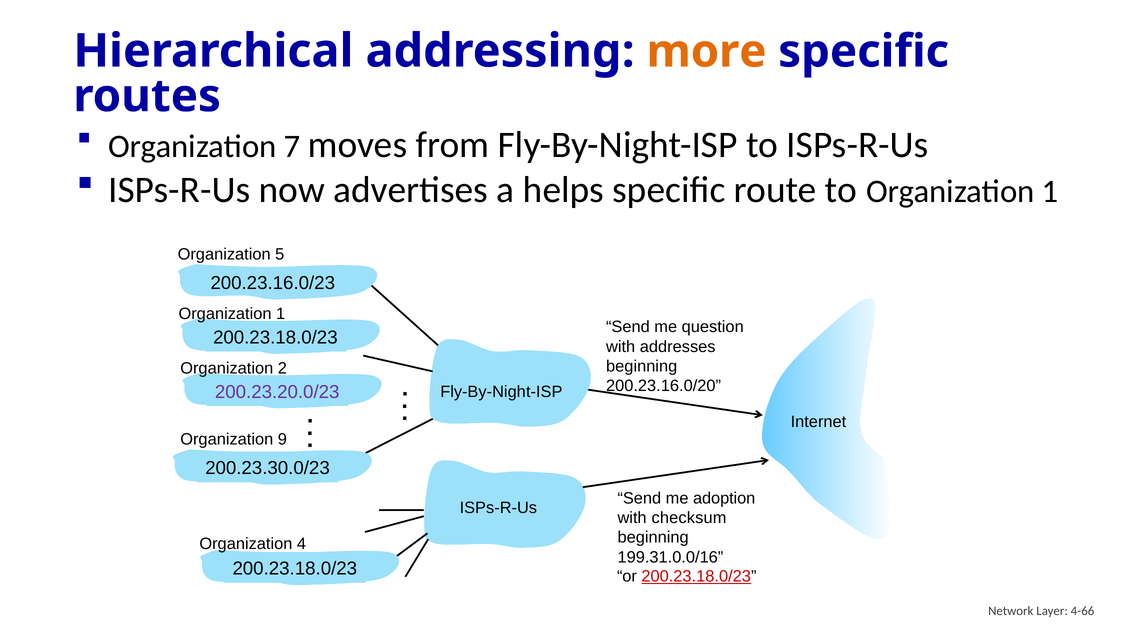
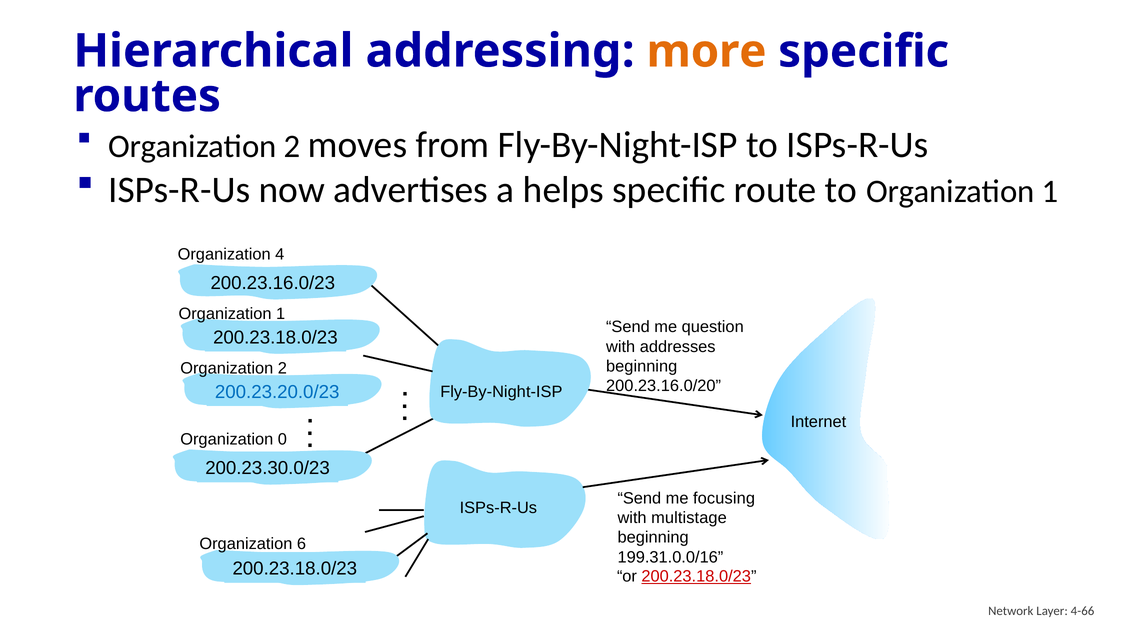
7: 7 -> 2 (292, 146)
5: 5 -> 4 (280, 254)
200.23.20.0/23 colour: purple -> blue (277, 392)
9: 9 -> 0 (282, 440)
adoption: adoption -> focusing (724, 498)
checksum: checksum -> multistage (689, 518)
4: 4 -> 6 (301, 544)
